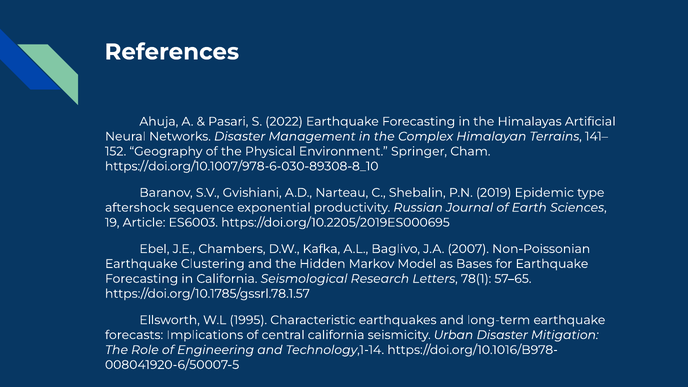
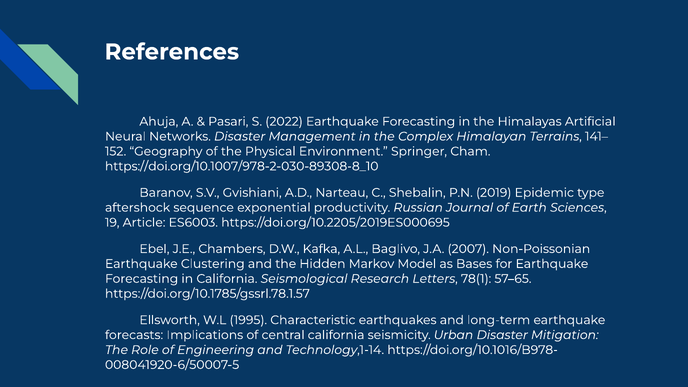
https://doi.org/10.1007/978-6-030-89308-8_10: https://doi.org/10.1007/978-6-030-89308-8_10 -> https://doi.org/10.1007/978-2-030-89308-8_10 (242, 166)
